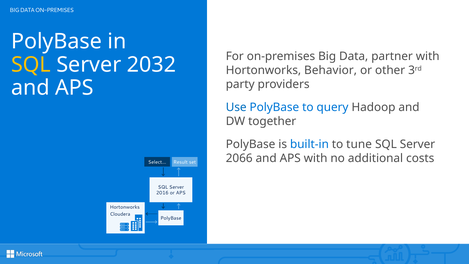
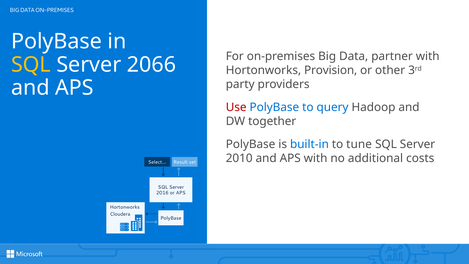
2032: 2032 -> 2066 (151, 65)
Behavior: Behavior -> Provision (331, 70)
Use colour: blue -> red (236, 107)
2066: 2066 -> 2010 (239, 158)
